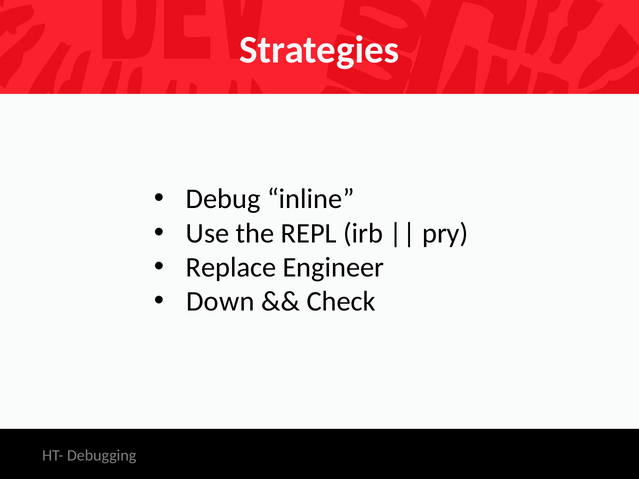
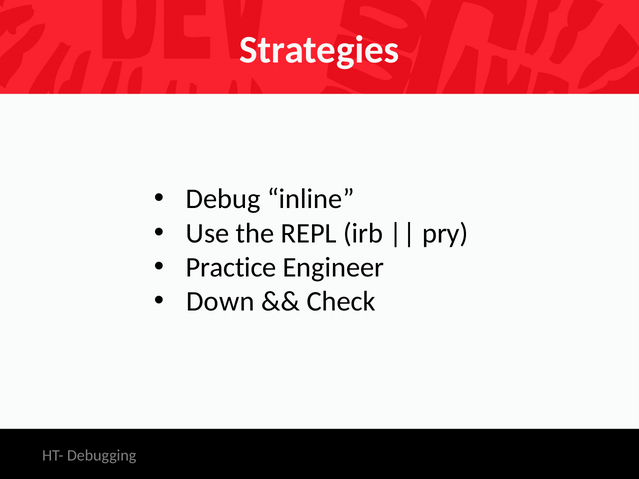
Replace: Replace -> Practice (231, 267)
